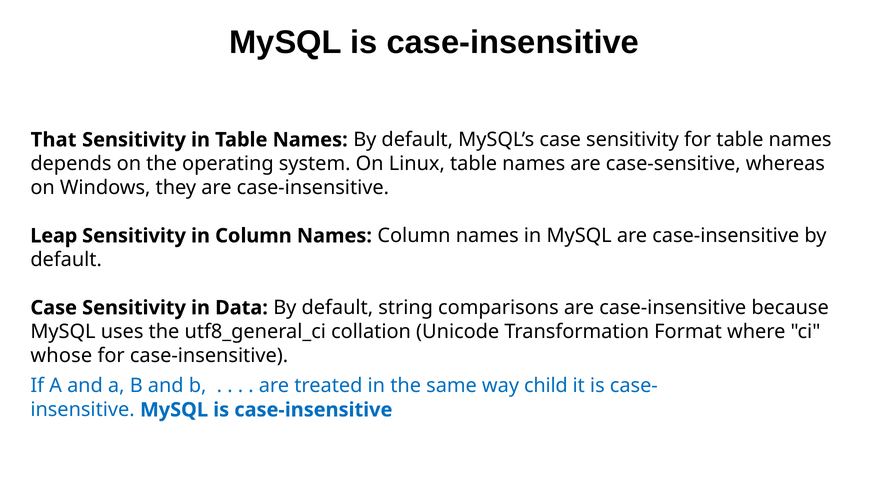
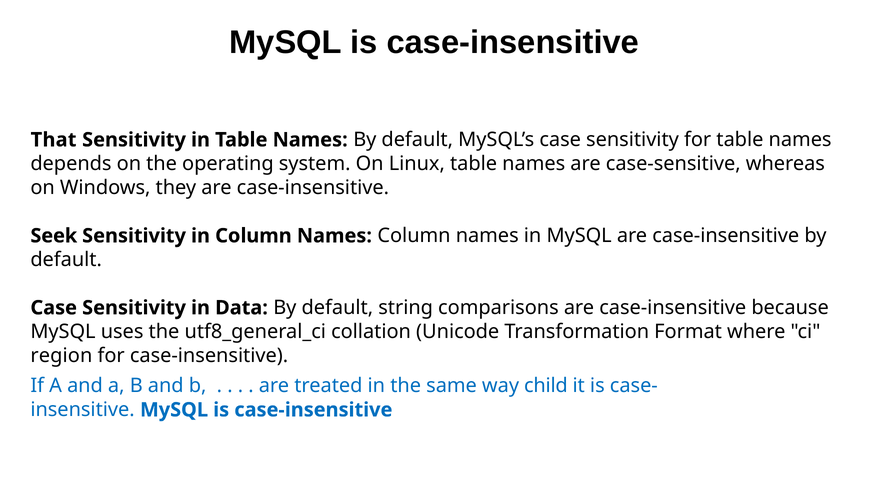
Leap: Leap -> Seek (54, 236)
whose: whose -> region (61, 355)
